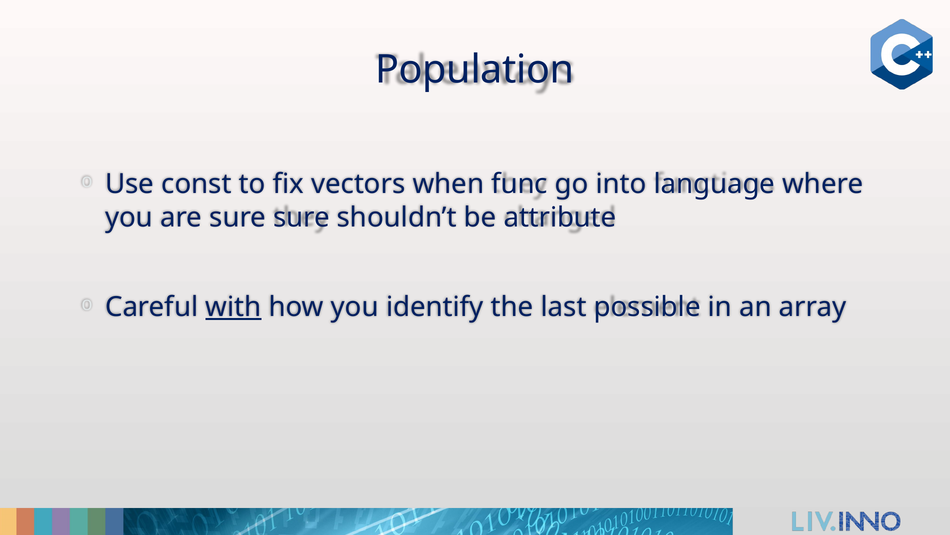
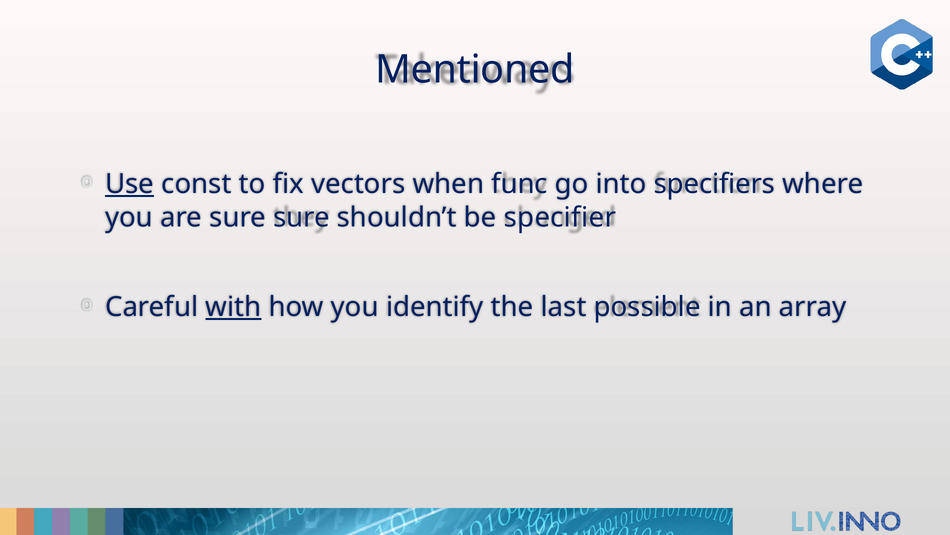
Population: Population -> Mentioned (475, 70)
Use underline: none -> present (130, 184)
language: language -> specifiers (714, 184)
attribute: attribute -> specifier (560, 217)
